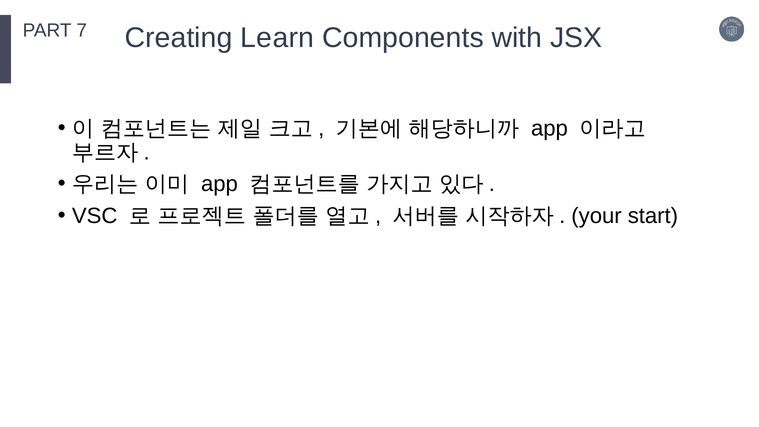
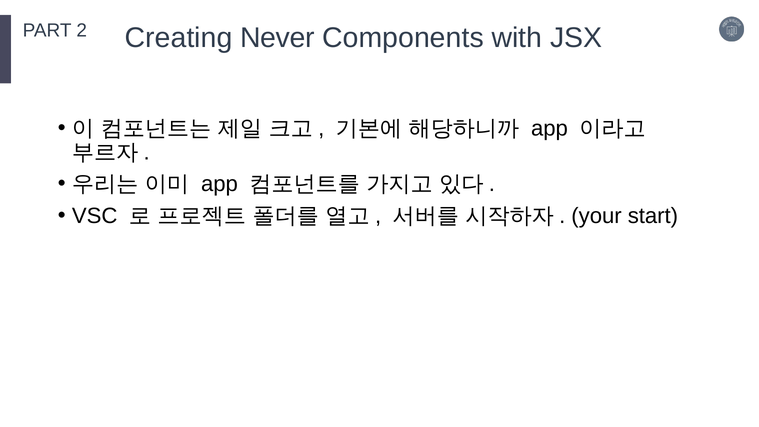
7: 7 -> 2 (82, 30)
Learn: Learn -> Never (278, 38)
